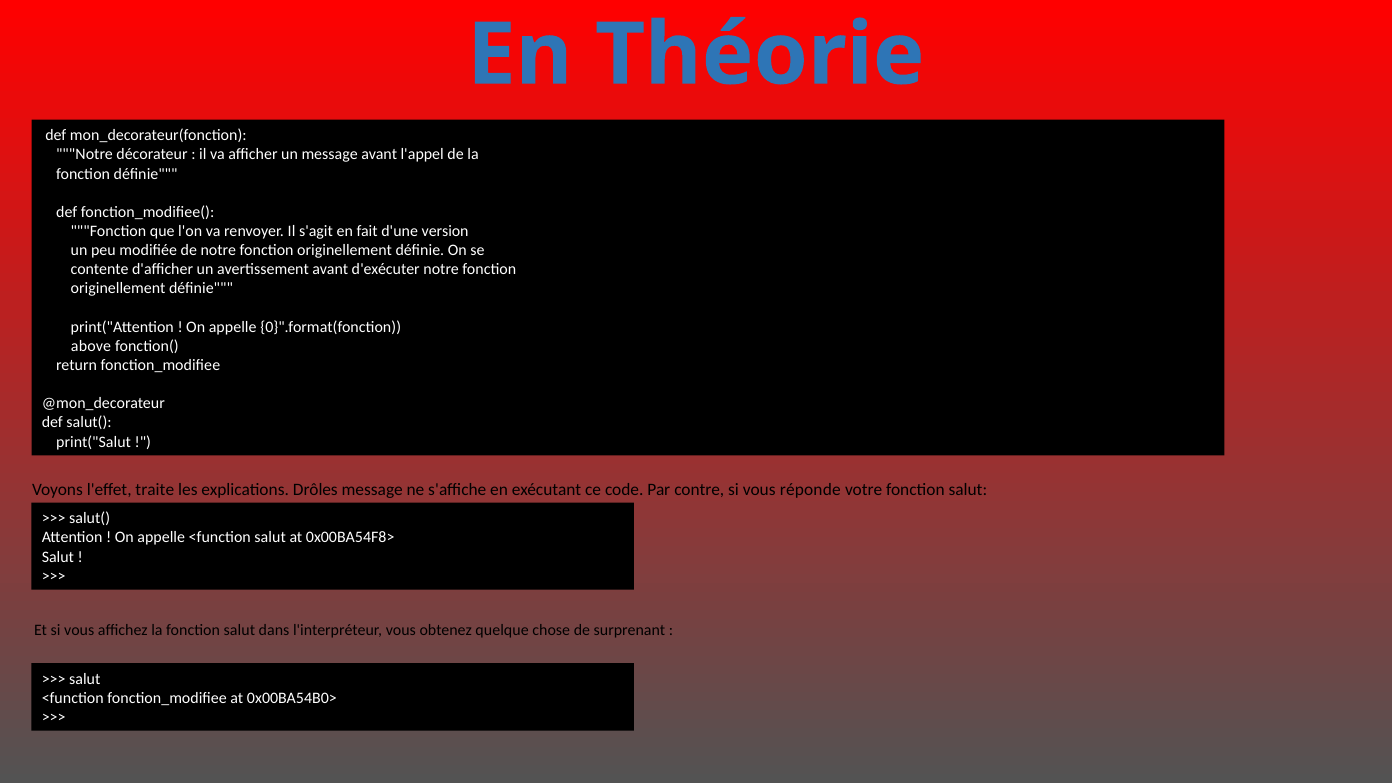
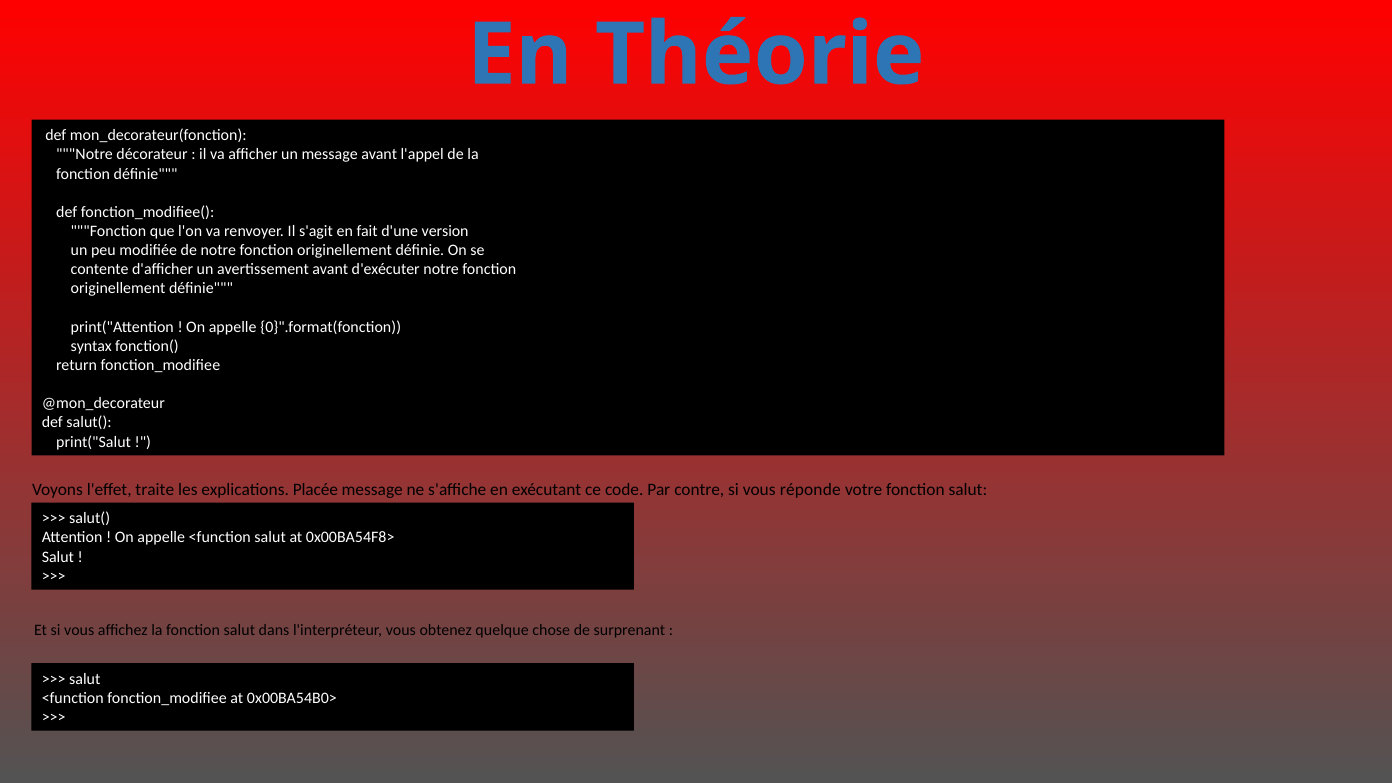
above: above -> syntax (91, 346)
Drôles: Drôles -> Placée (315, 490)
